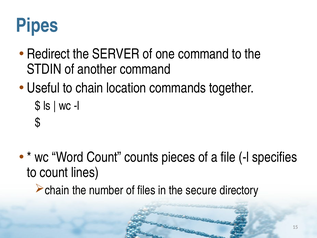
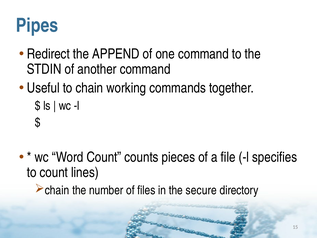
SERVER: SERVER -> APPEND (116, 54)
location: location -> working (126, 88)
